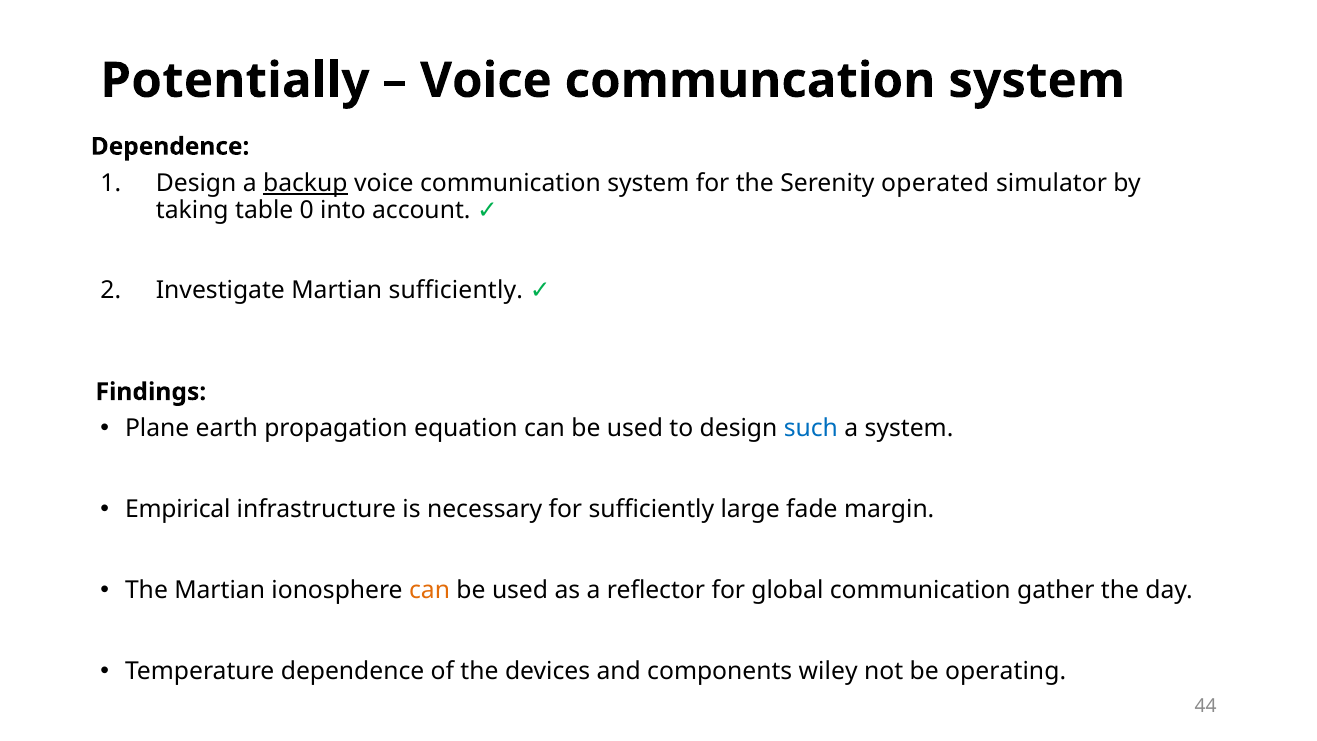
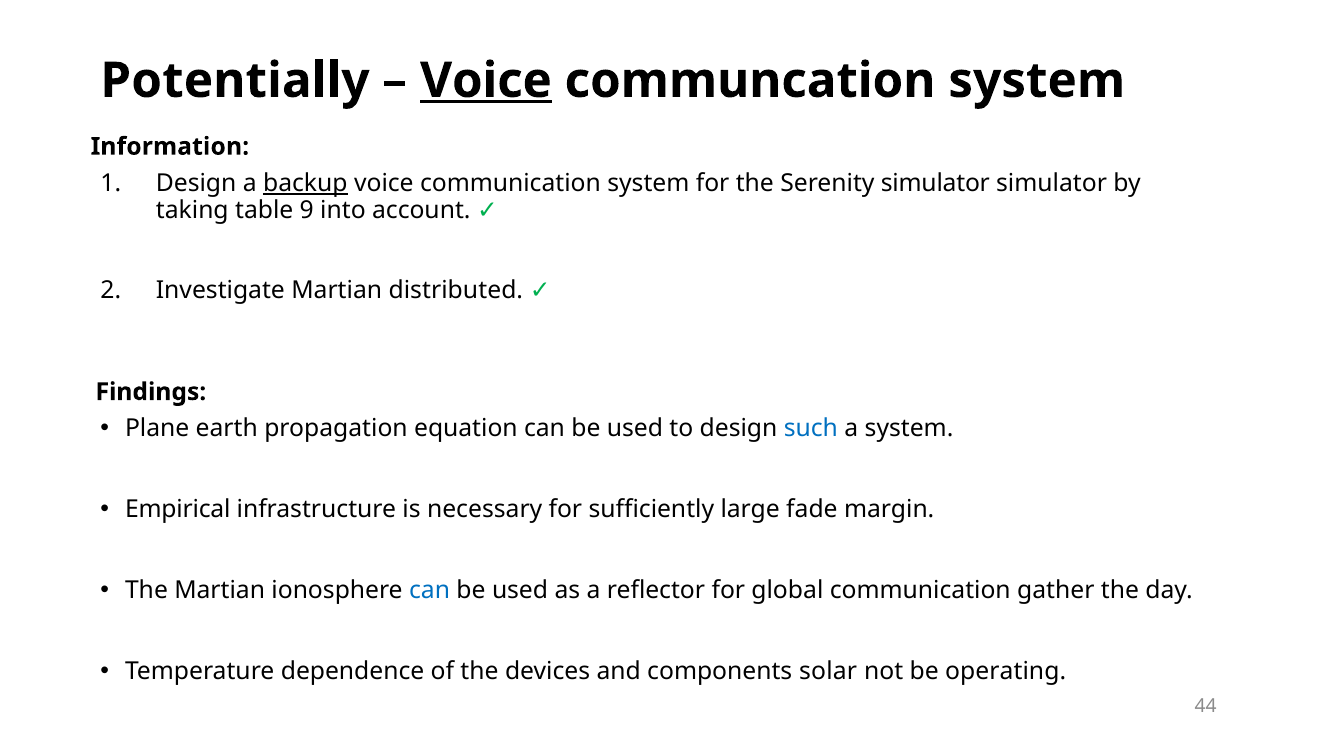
Voice underline: none -> present (486, 81)
Dependence: Dependence -> Information (170, 147)
Serenity operated: operated -> simulator (935, 183)
0: 0 -> 9 (307, 210)
Martian sufficiently: sufficiently -> distributed (456, 291)
can colour: orange -> blue (430, 590)
wiley: wiley -> solar (828, 671)
